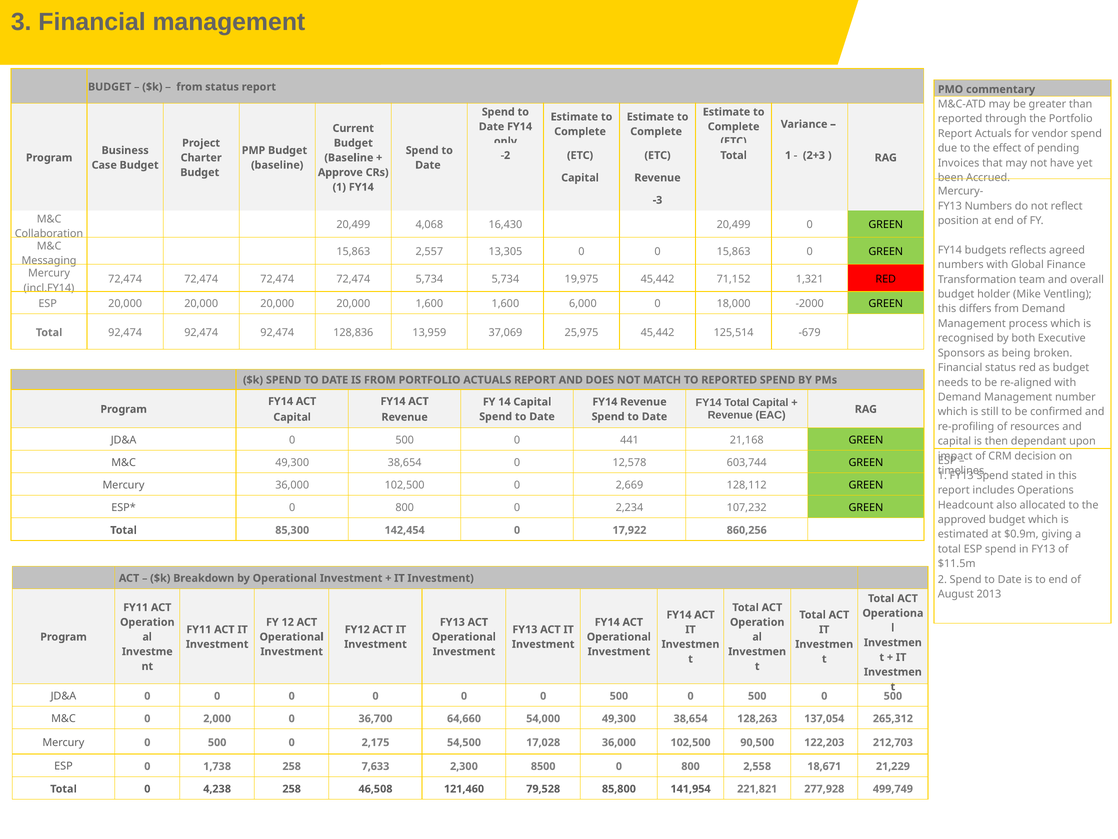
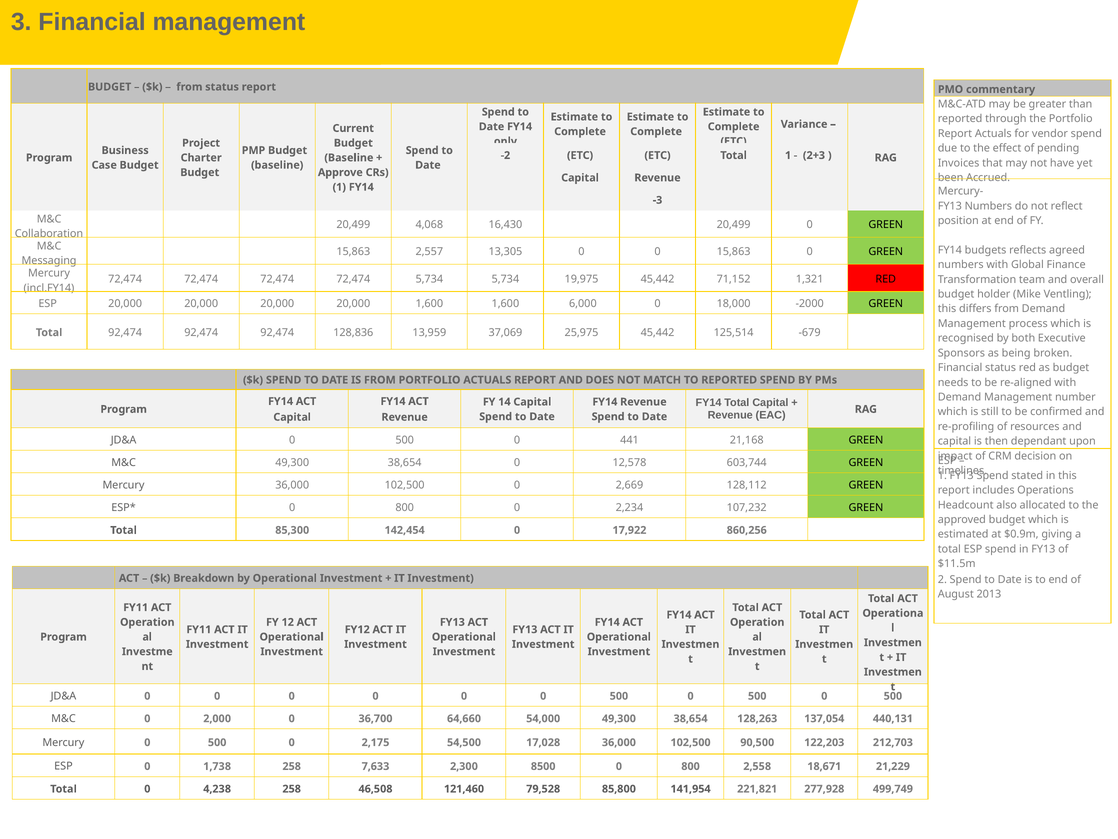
265,312: 265,312 -> 440,131 (893, 718)
